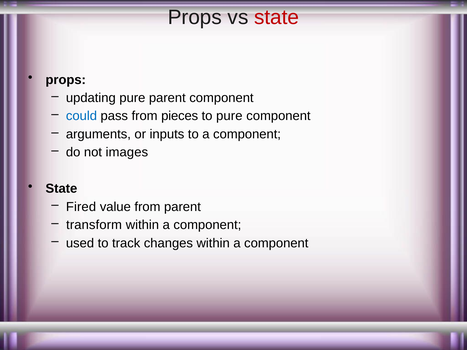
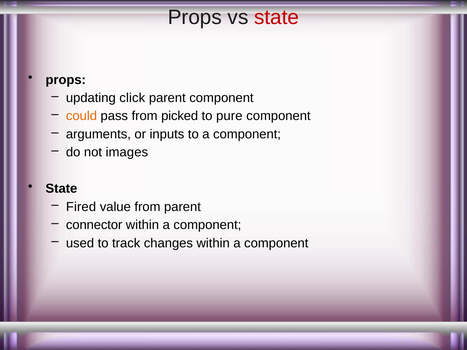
updating pure: pure -> click (132, 98)
could colour: blue -> orange (81, 116)
pieces: pieces -> picked (180, 116)
transform: transform -> connector (94, 225)
